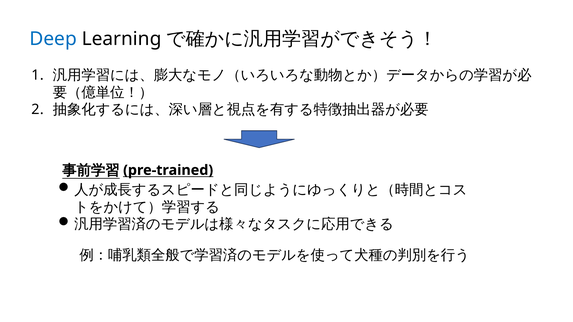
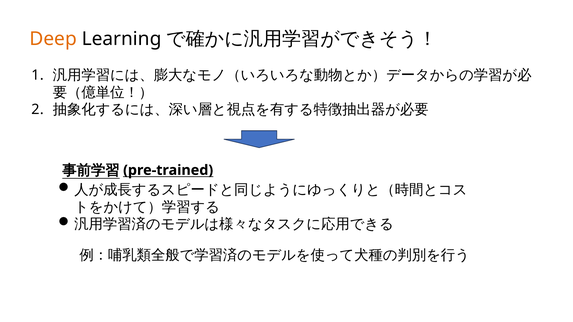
Deep colour: blue -> orange (53, 39)
